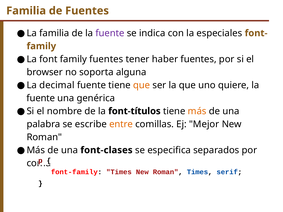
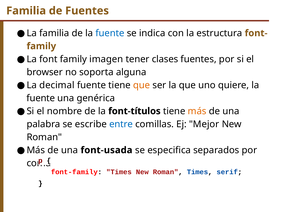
fuente colour: purple -> blue (110, 33)
especiales: especiales -> estructura (219, 33)
family fuentes: fuentes -> imagen (106, 59)
haber: haber -> clases (165, 59)
entre colour: orange -> blue (121, 124)
font-clases: font-clases -> font-usada (106, 150)
